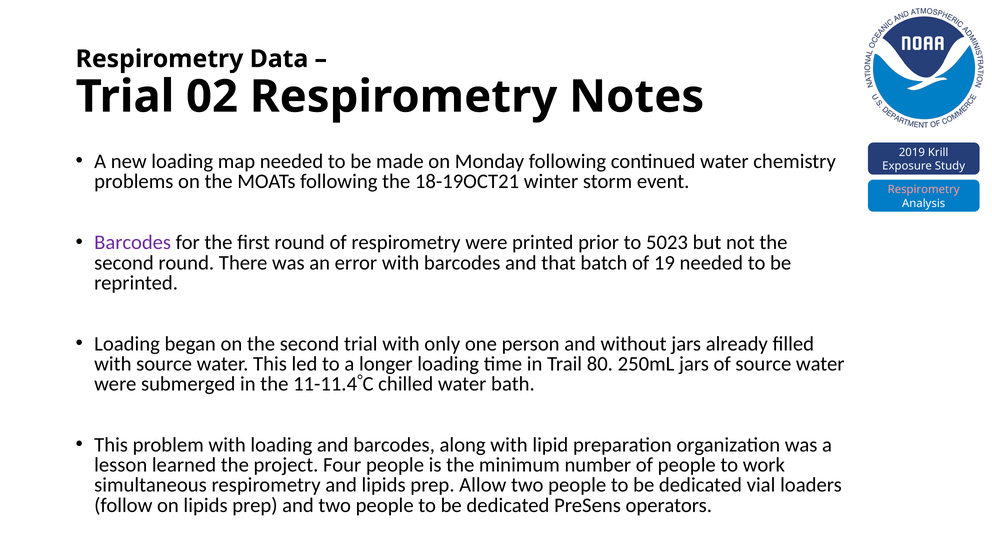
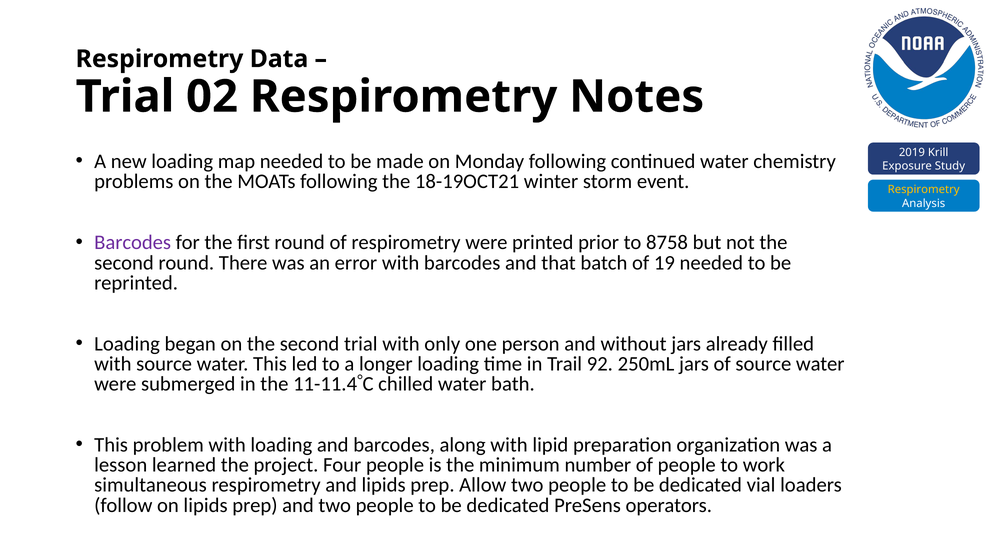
Respirometry colour: pink -> yellow (924, 190)
5023: 5023 -> 8758 (667, 243)
80: 80 -> 92 (600, 364)
